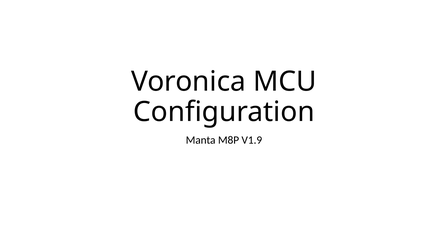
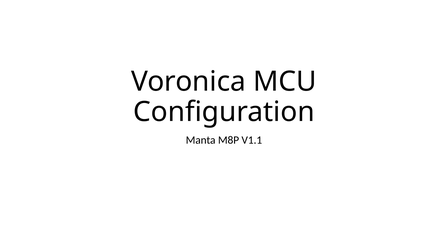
V1.9: V1.9 -> V1.1 (252, 140)
